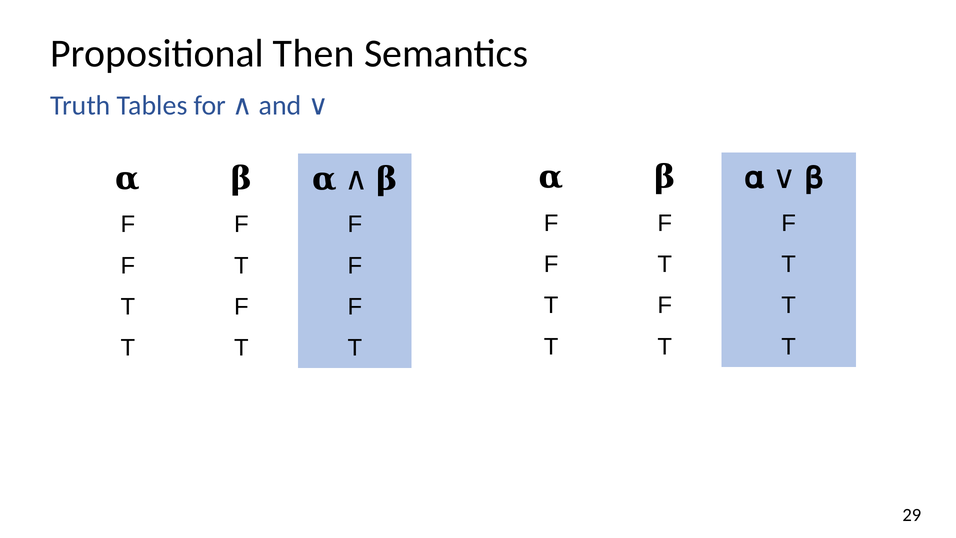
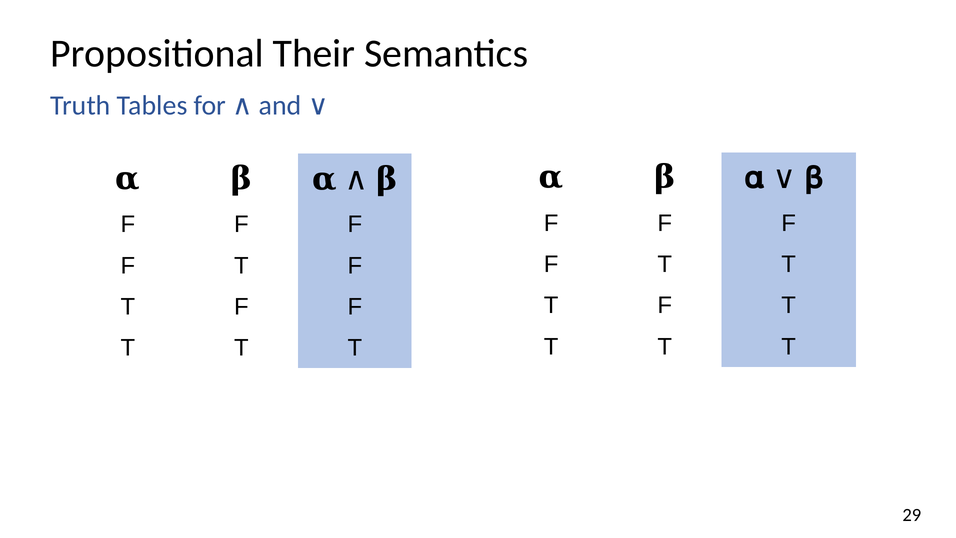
Then: Then -> Their (314, 54)
